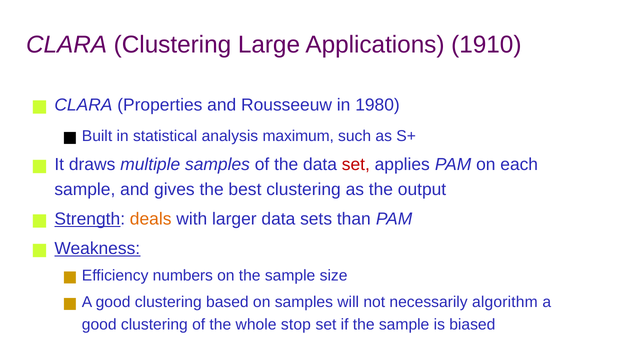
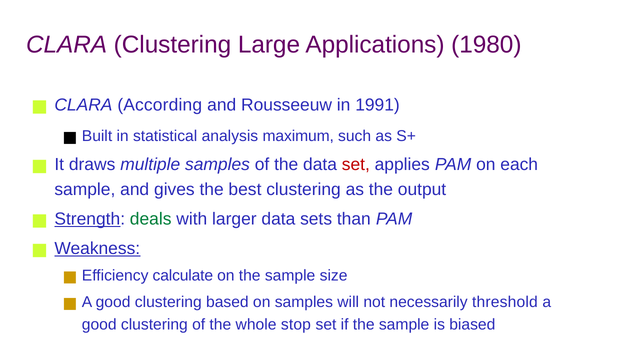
1910: 1910 -> 1980 (486, 45)
Properties: Properties -> According (160, 105)
1980: 1980 -> 1991 (378, 105)
deals colour: orange -> green (151, 219)
numbers: numbers -> calculate (183, 276)
algorithm: algorithm -> threshold (505, 302)
